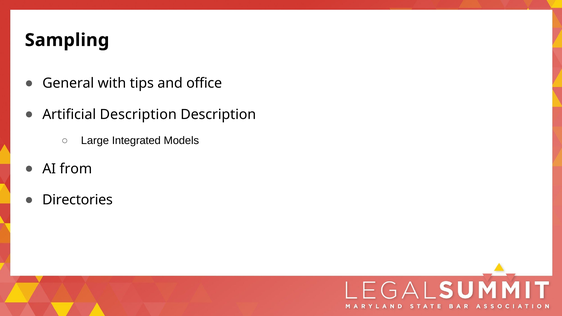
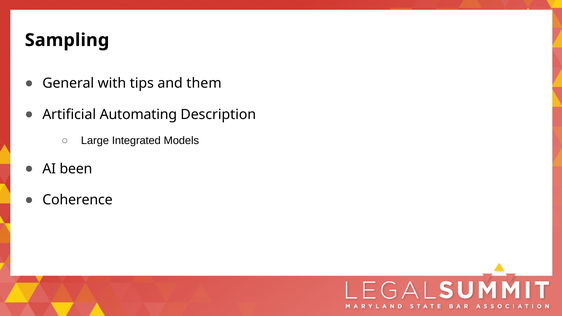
office: office -> them (204, 83)
Artificial Description: Description -> Automating (138, 114)
from: from -> been (76, 169)
Directories: Directories -> Coherence (77, 200)
